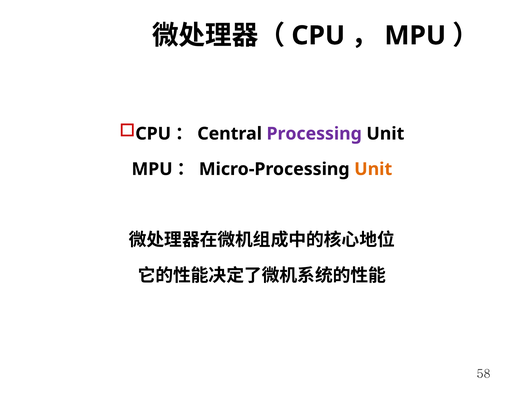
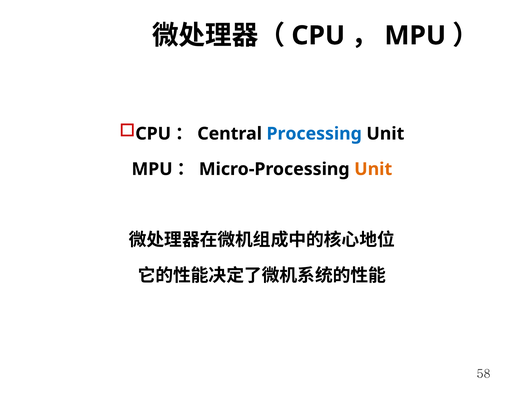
Processing colour: purple -> blue (314, 134)
